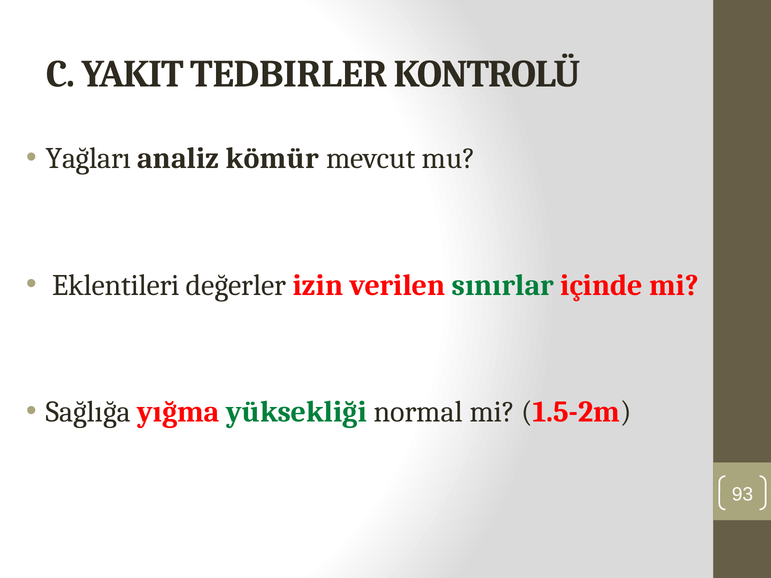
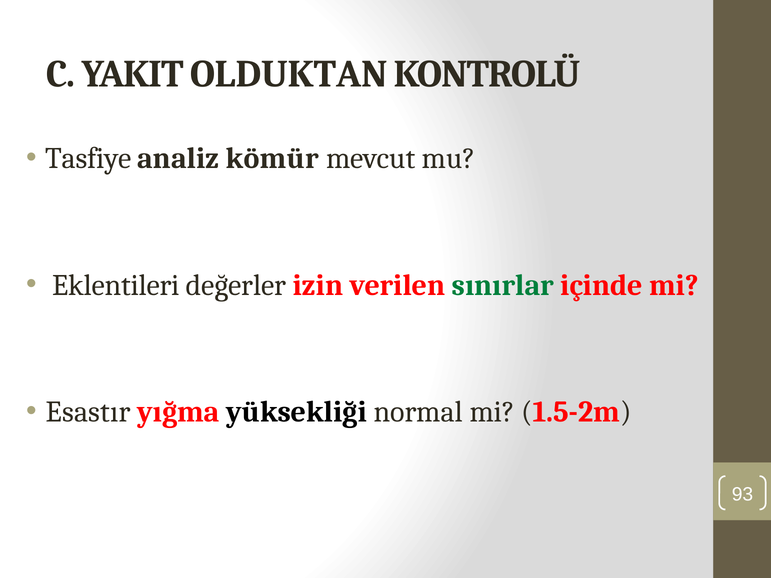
TEDBIRLER: TEDBIRLER -> OLDUKTAN (289, 74)
Yağları: Yağları -> Tasfiye (88, 158)
Sağlığa: Sağlığa -> Esastır (88, 412)
yüksekliği colour: green -> black (297, 412)
